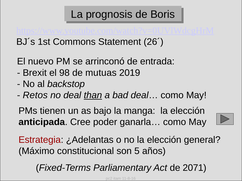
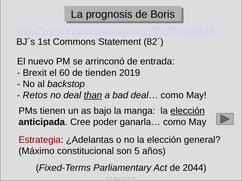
26´: 26´ -> 82´ (154, 42)
98: 98 -> 60 (64, 73)
mutuas: mutuas -> tienden (101, 73)
elección underline: none -> present (188, 111)
2071: 2071 -> 2044 (195, 168)
